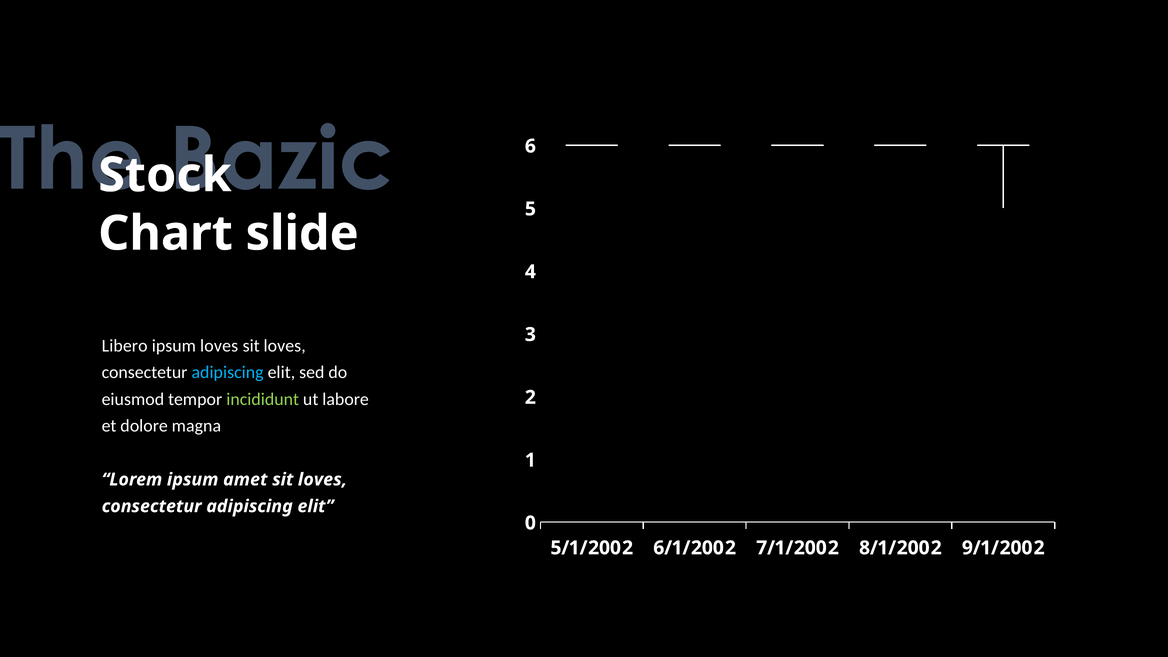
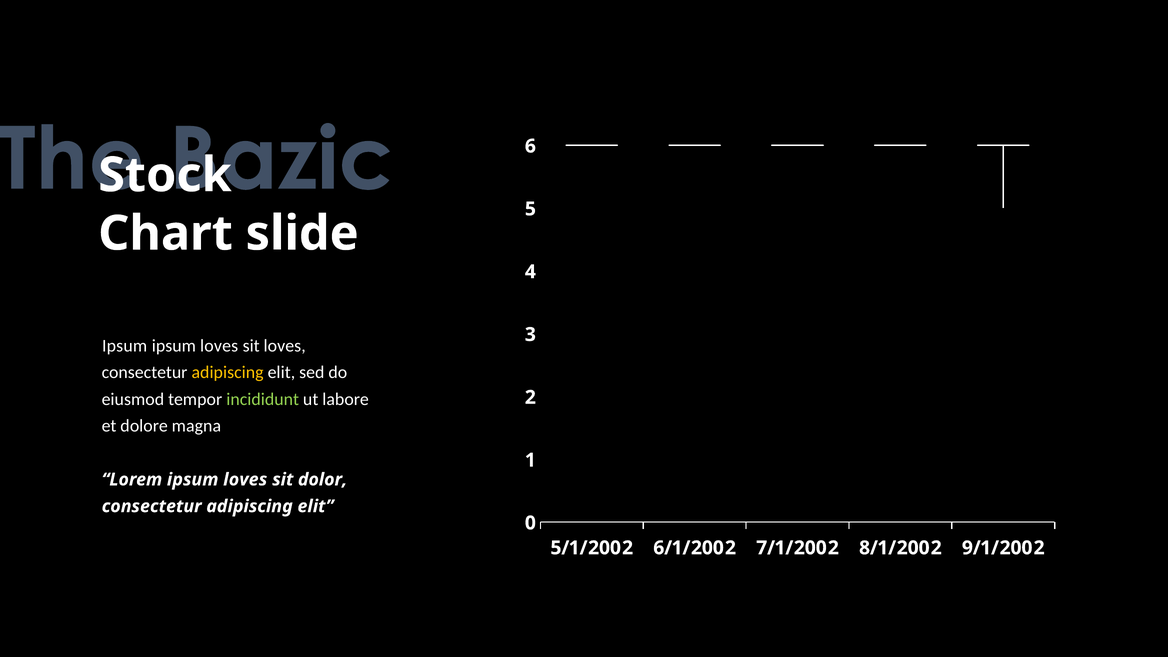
Libero: Libero -> Ipsum (125, 346)
adipiscing colour: light blue -> yellow (228, 373)
Lorem ipsum amet: amet -> loves (245, 480)
loves: loves -> dolor (323, 480)
